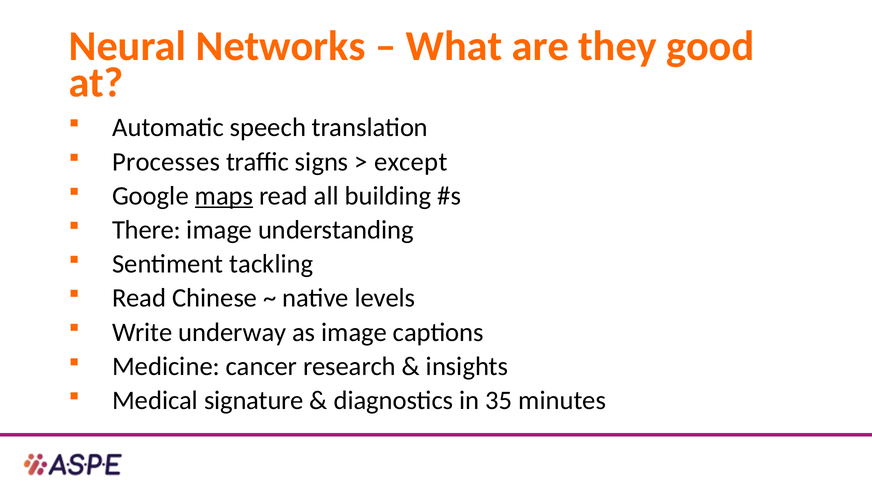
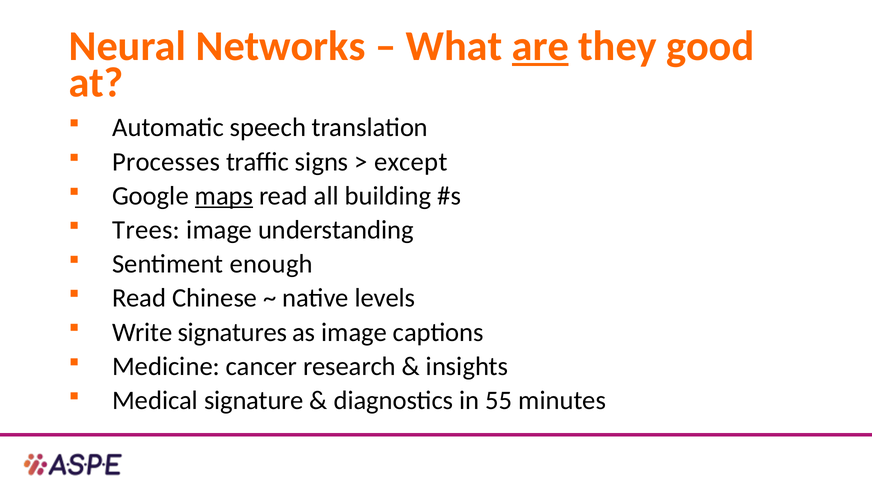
are underline: none -> present (540, 46)
There: There -> Trees (146, 230)
tackling: tackling -> enough (271, 264)
underway: underway -> signatures (232, 332)
35: 35 -> 55 (499, 400)
